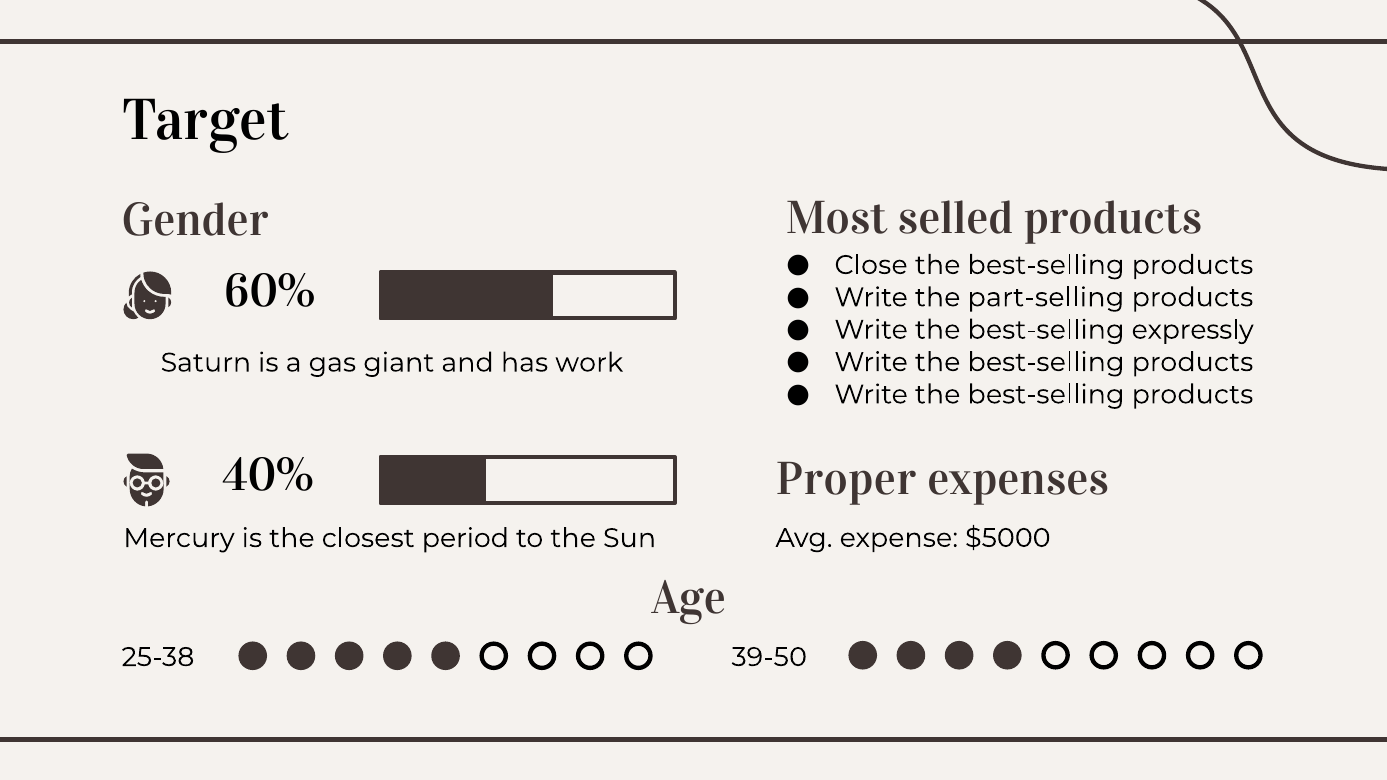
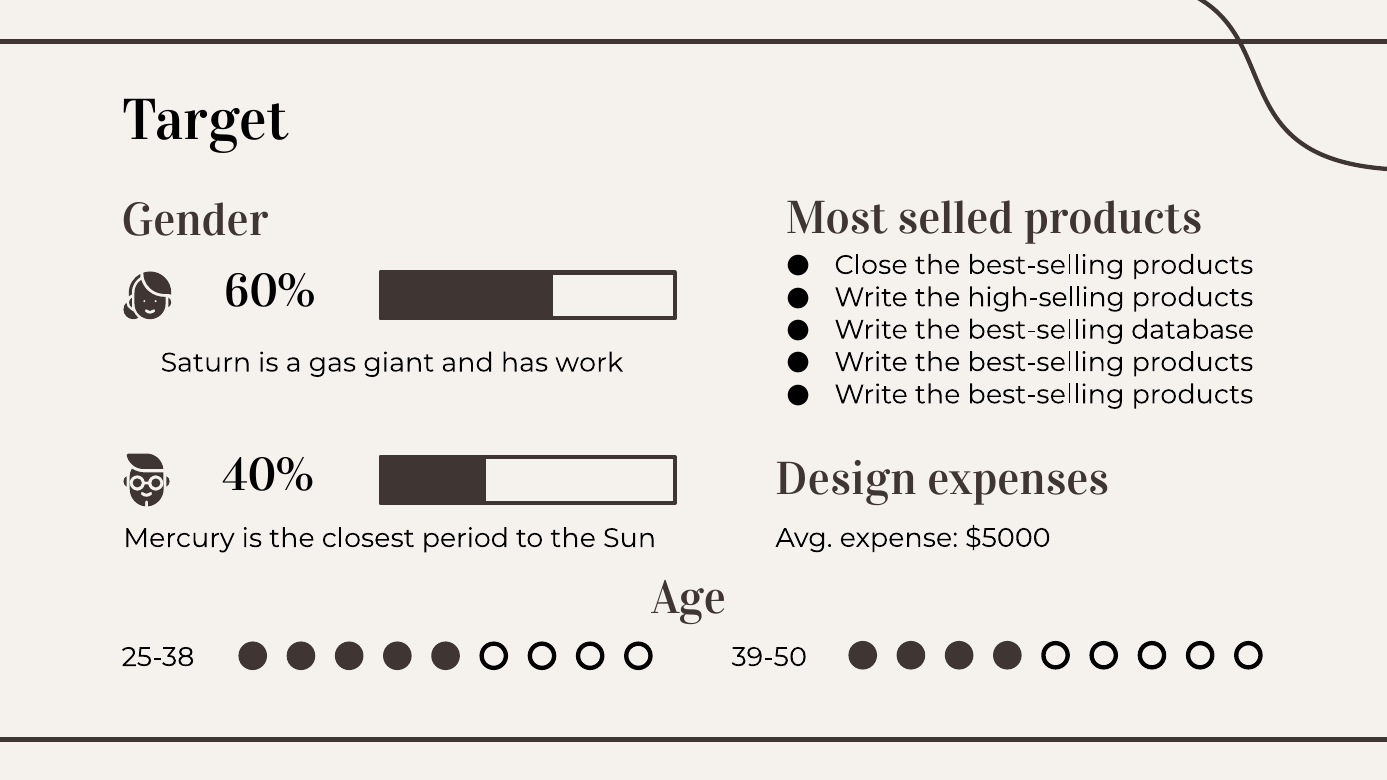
part-selling: part-selling -> high-selling (1046, 298)
expressly: expressly -> database (1193, 330)
Proper: Proper -> Design (846, 479)
